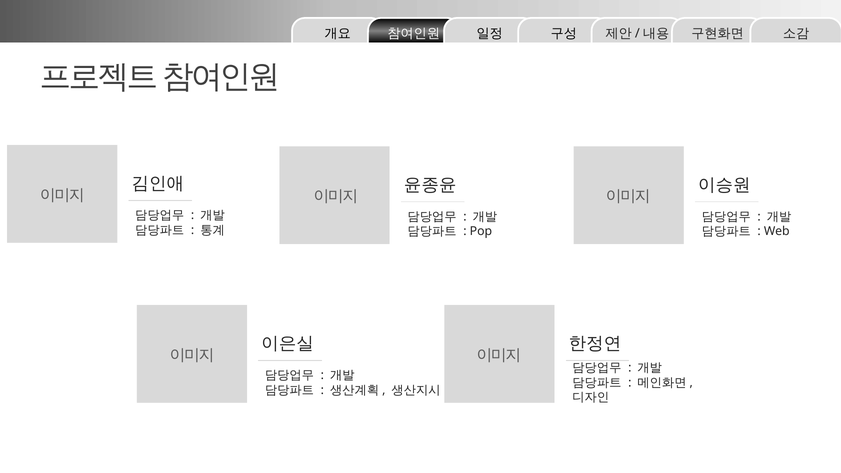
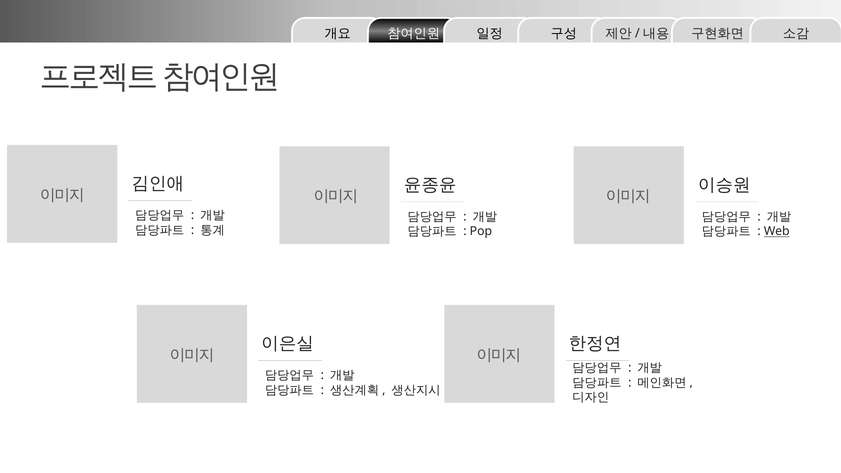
Web underline: none -> present (777, 231)
